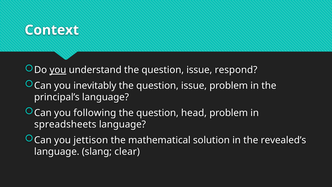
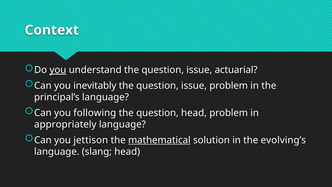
respond: respond -> actuarial (236, 70)
spreadsheets: spreadsheets -> appropriately (65, 124)
mathematical underline: none -> present (159, 140)
revealed’s: revealed’s -> evolving’s (283, 140)
slang clear: clear -> head (127, 152)
